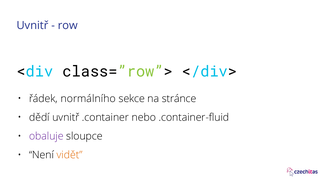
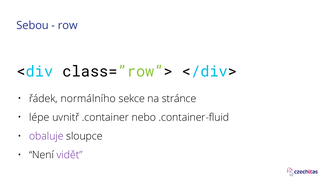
Uvnitř: Uvnitř -> Sebou (33, 25)
dědí: dědí -> lépe (39, 117)
vidět colour: orange -> purple (70, 155)
